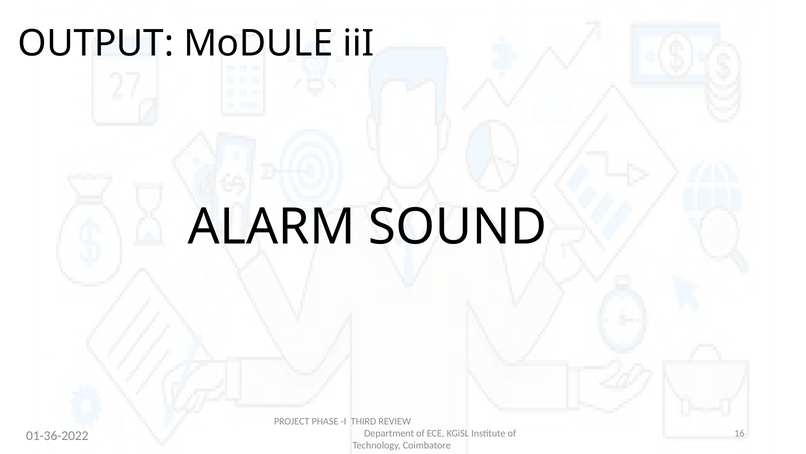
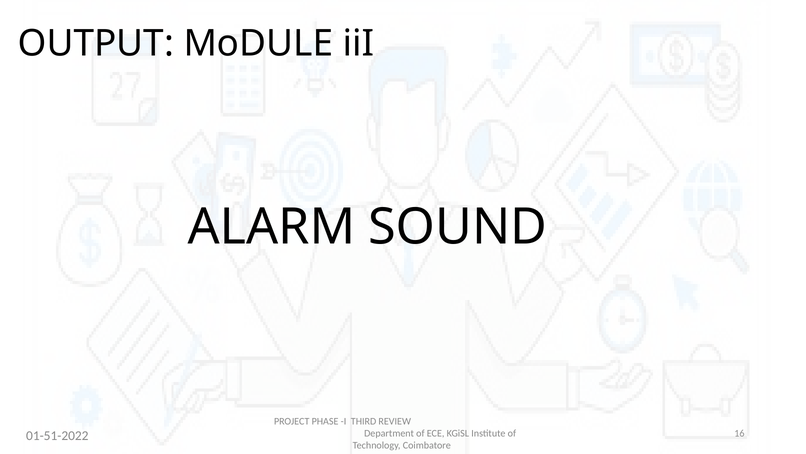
01-36-2022: 01-36-2022 -> 01-51-2022 (57, 435)
